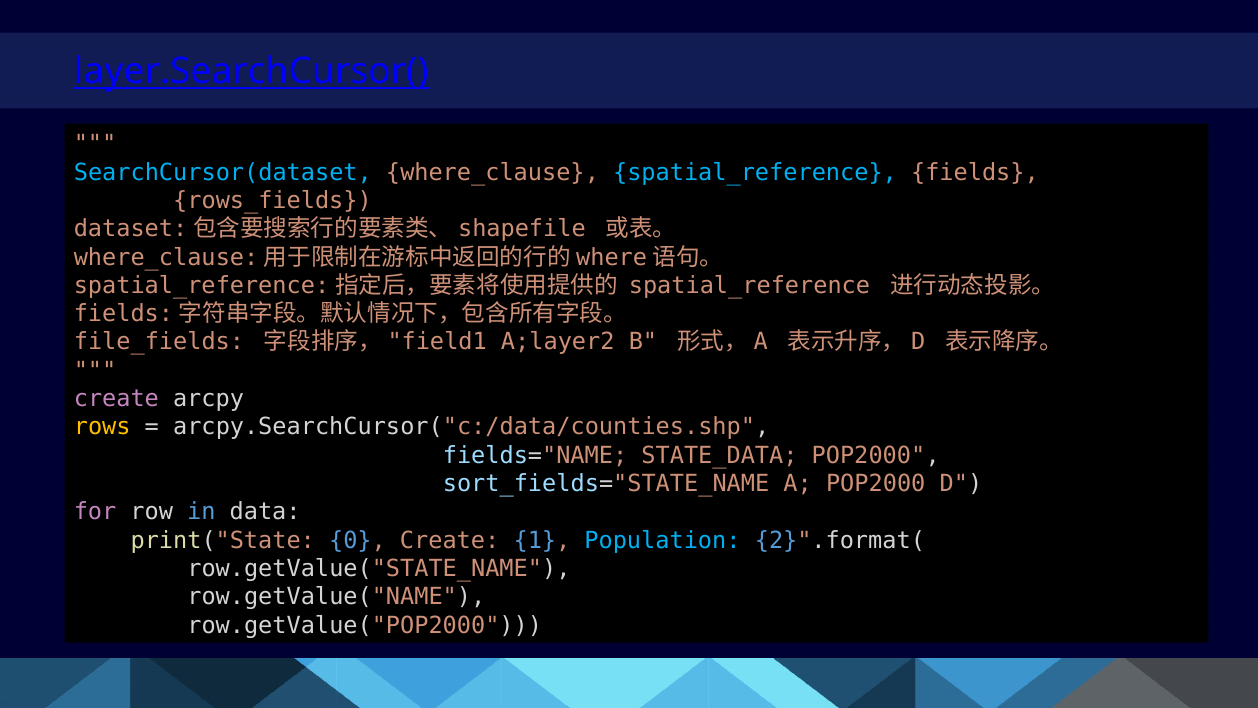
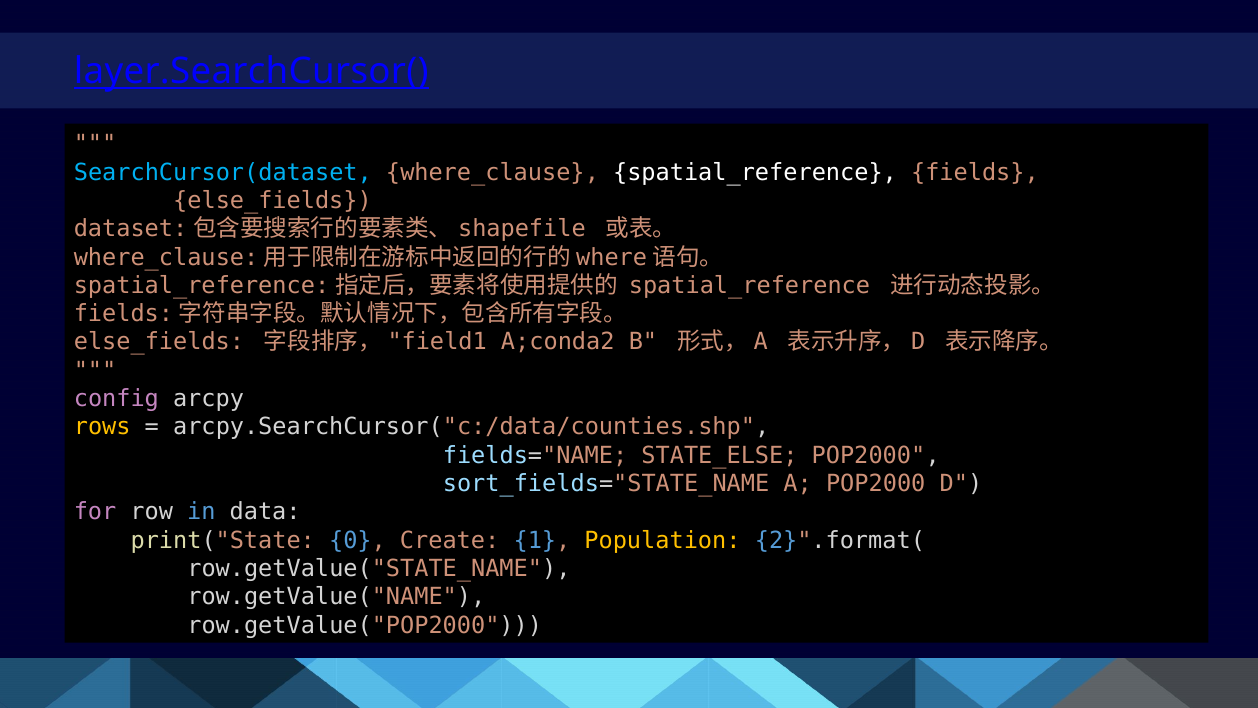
spatial_reference colour: light blue -> white (755, 172)
rows_fields: rows_fields -> else_fields (273, 200)
file_fields: file_fields -> else_fields (159, 342)
A;layer2: A;layer2 -> A;conda2 (558, 342)
create: create -> config (116, 399)
STATE_DATA: STATE_DATA -> STATE_ELSE (720, 455)
Population colour: light blue -> yellow (662, 540)
